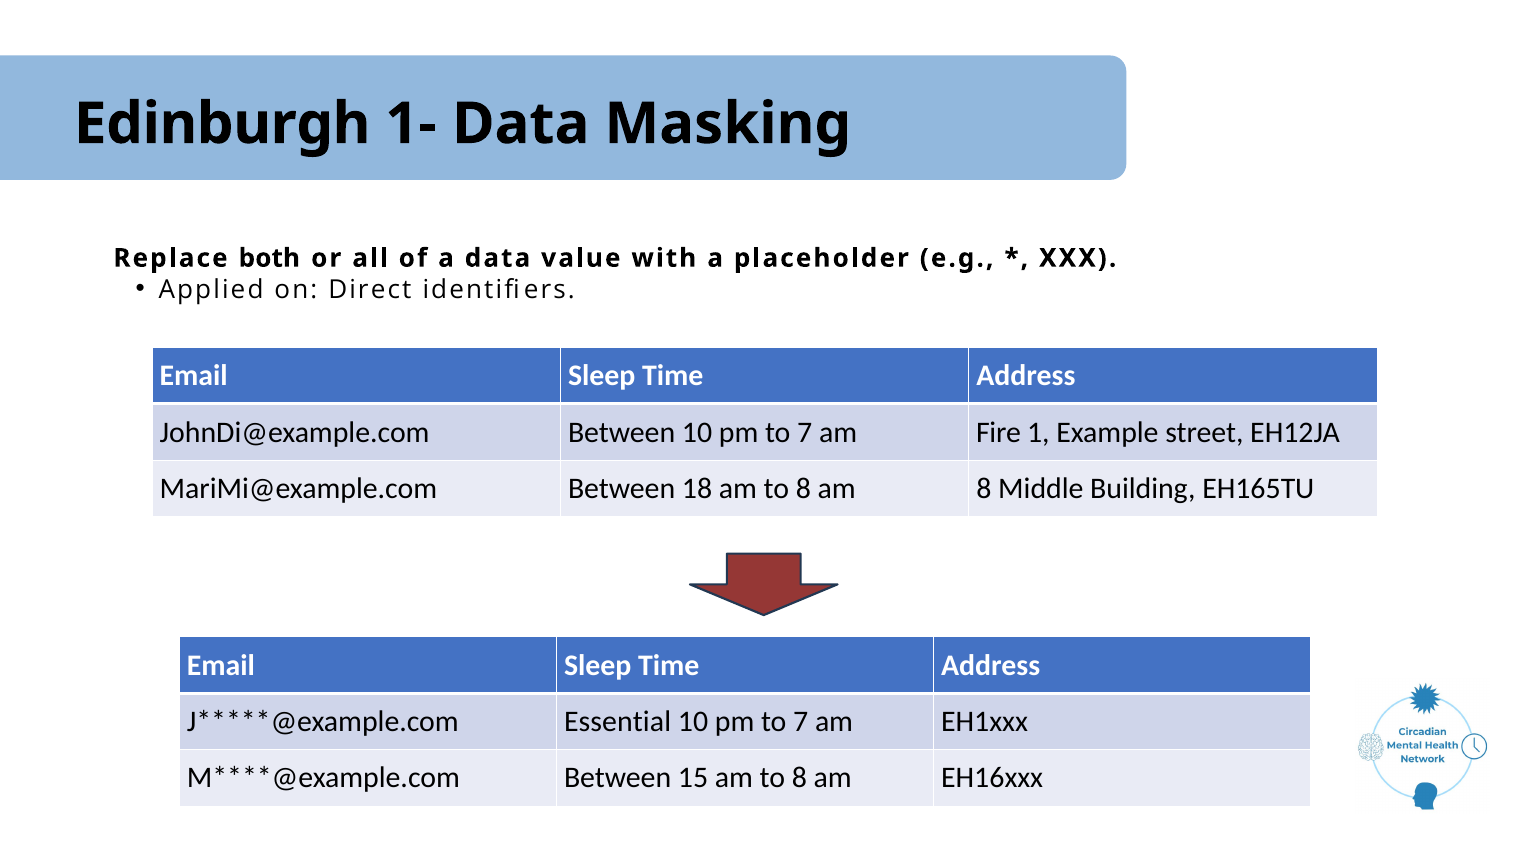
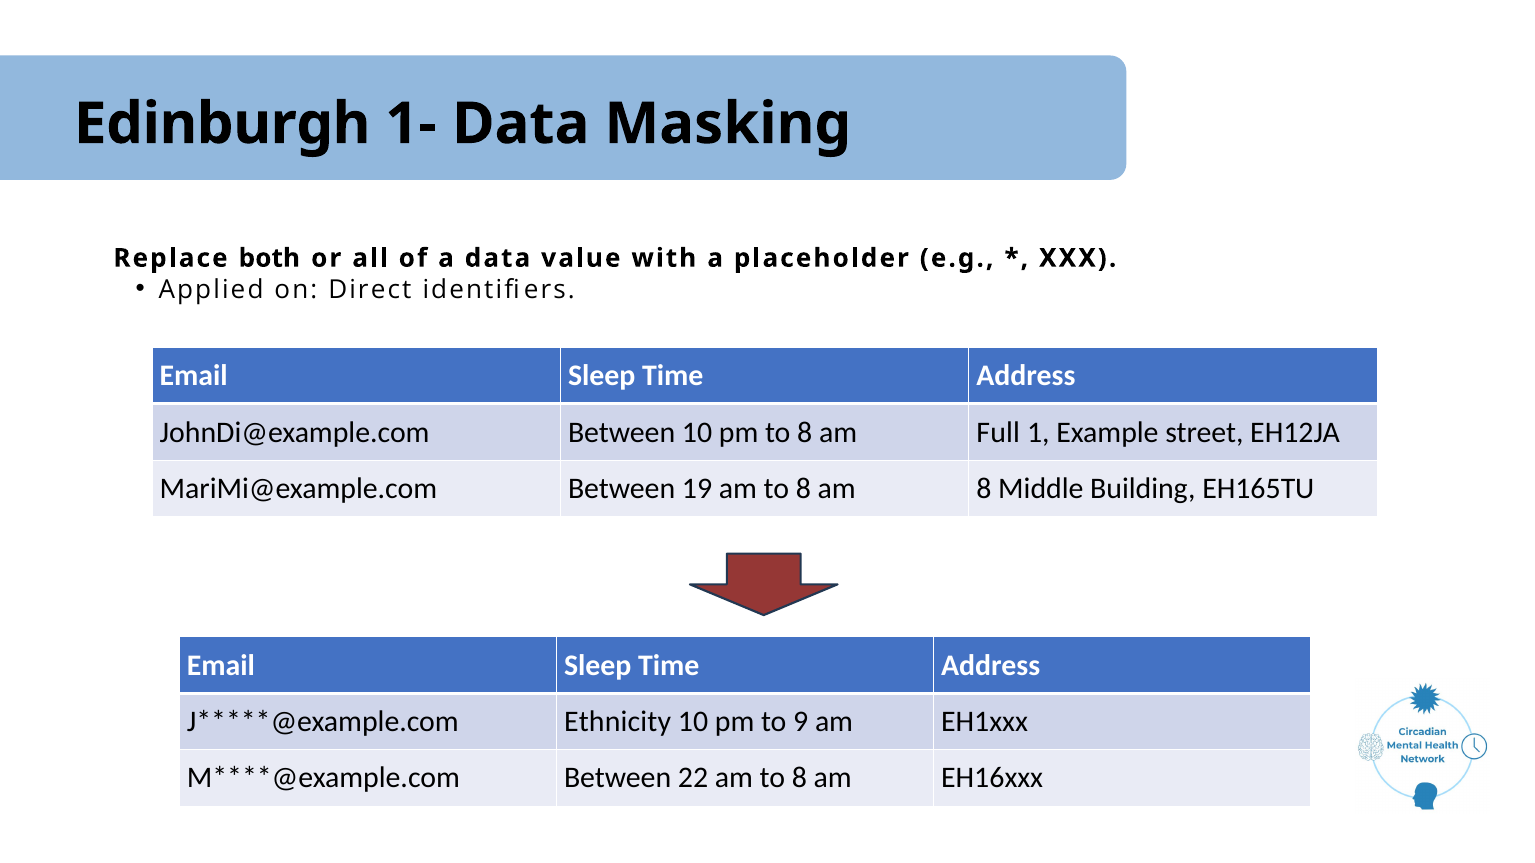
7: 7 -> 8 (805, 432)
Fire: Fire -> Full (998, 432)
18: 18 -> 19 (697, 489)
Essential: Essential -> Ethnicity (618, 722)
7: 7 -> 9 (801, 722)
15: 15 -> 22 (693, 779)
